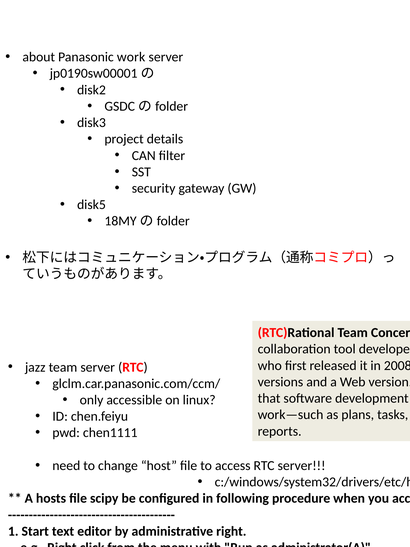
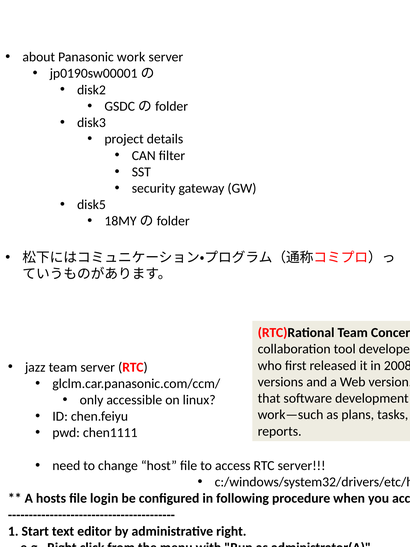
scipy: scipy -> login (104, 498)
